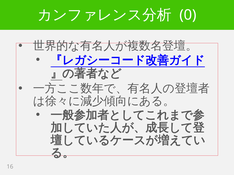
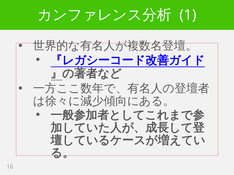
0: 0 -> 1 (188, 15)
